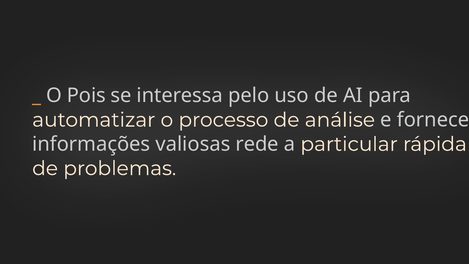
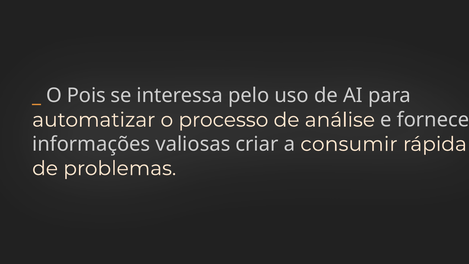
rede: rede -> criar (257, 144)
particular: particular -> consumir (349, 144)
